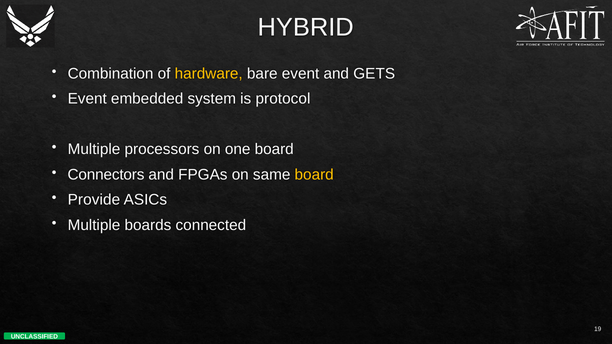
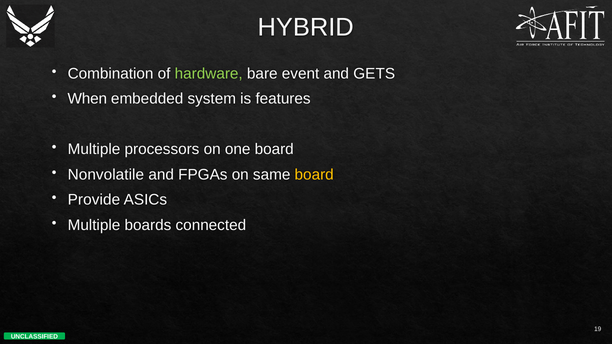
hardware colour: yellow -> light green (209, 74)
Event: Event -> When (87, 99)
protocol: protocol -> features (283, 99)
Connectors: Connectors -> Nonvolatile (106, 175)
